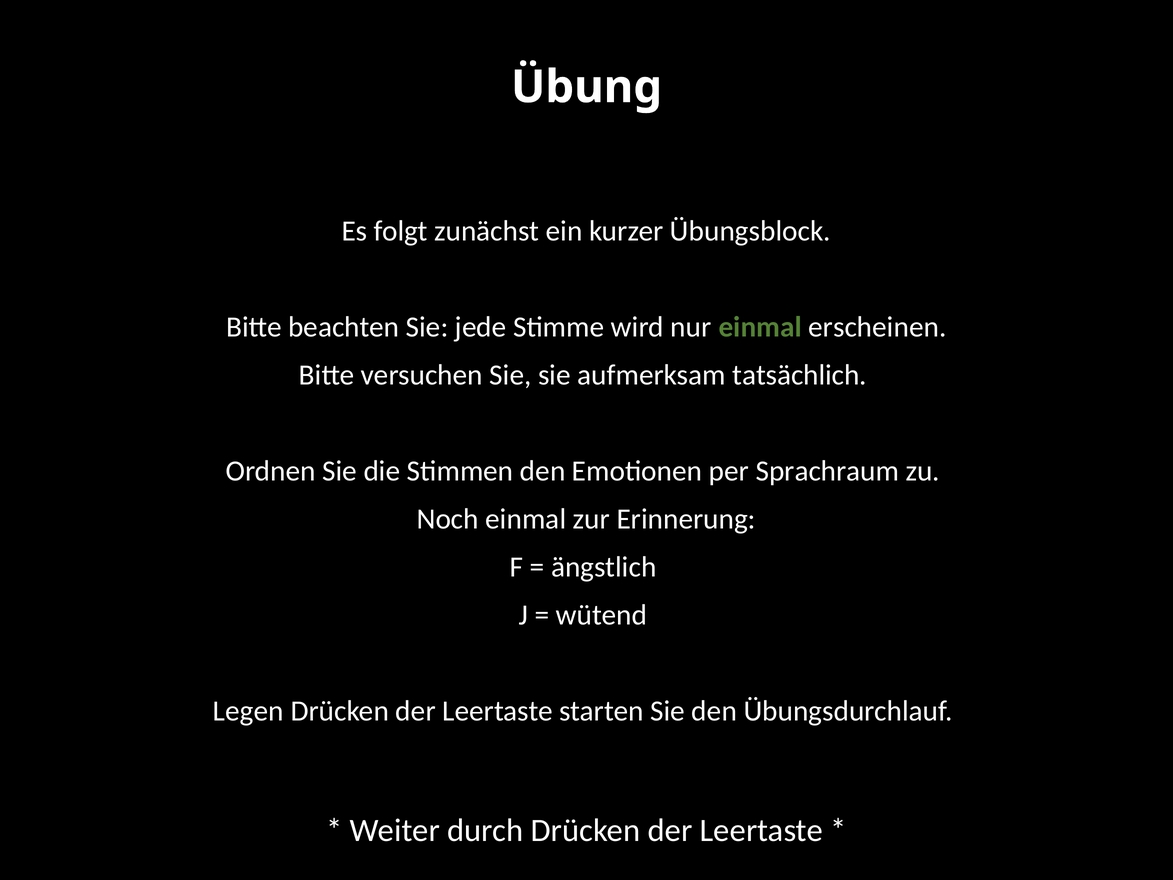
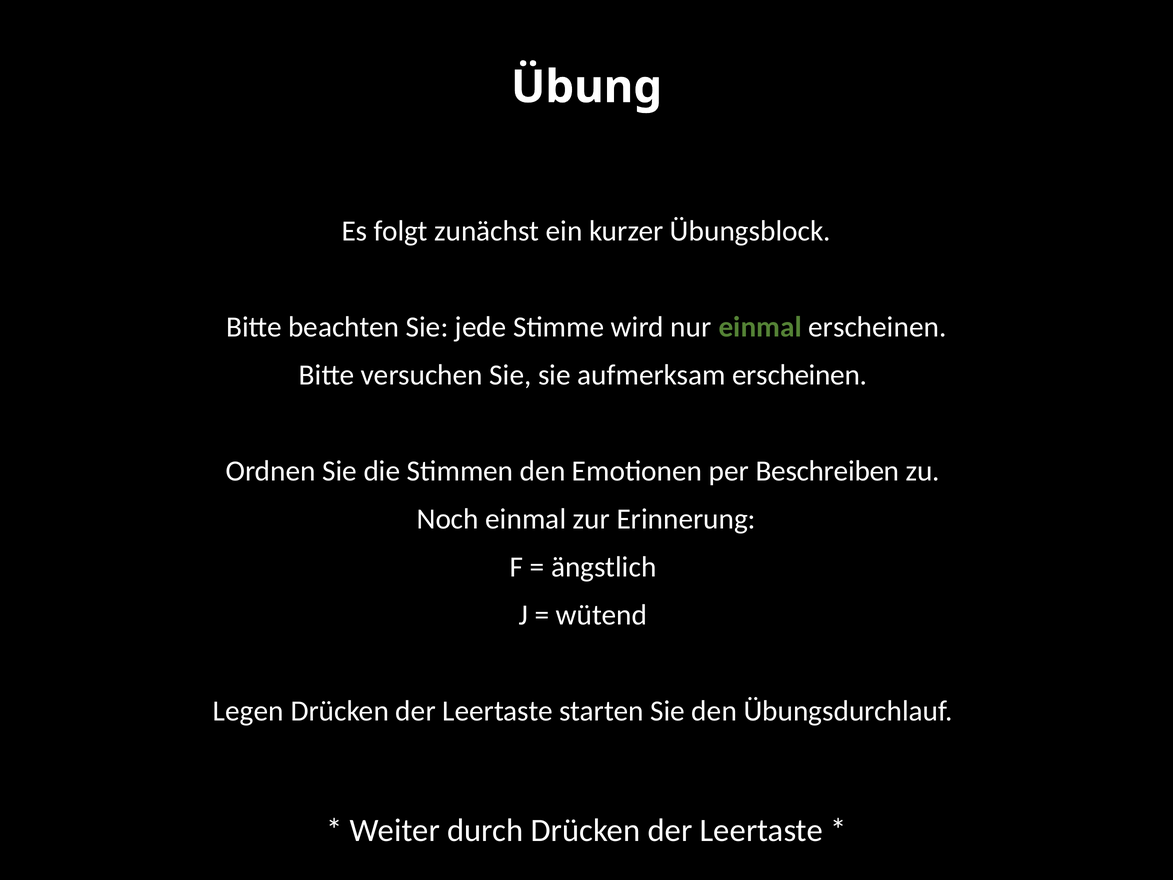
aufmerksam tatsächlich: tatsächlich -> erscheinen (800, 375)
Sprachraum: Sprachraum -> Beschreiben (828, 471)
